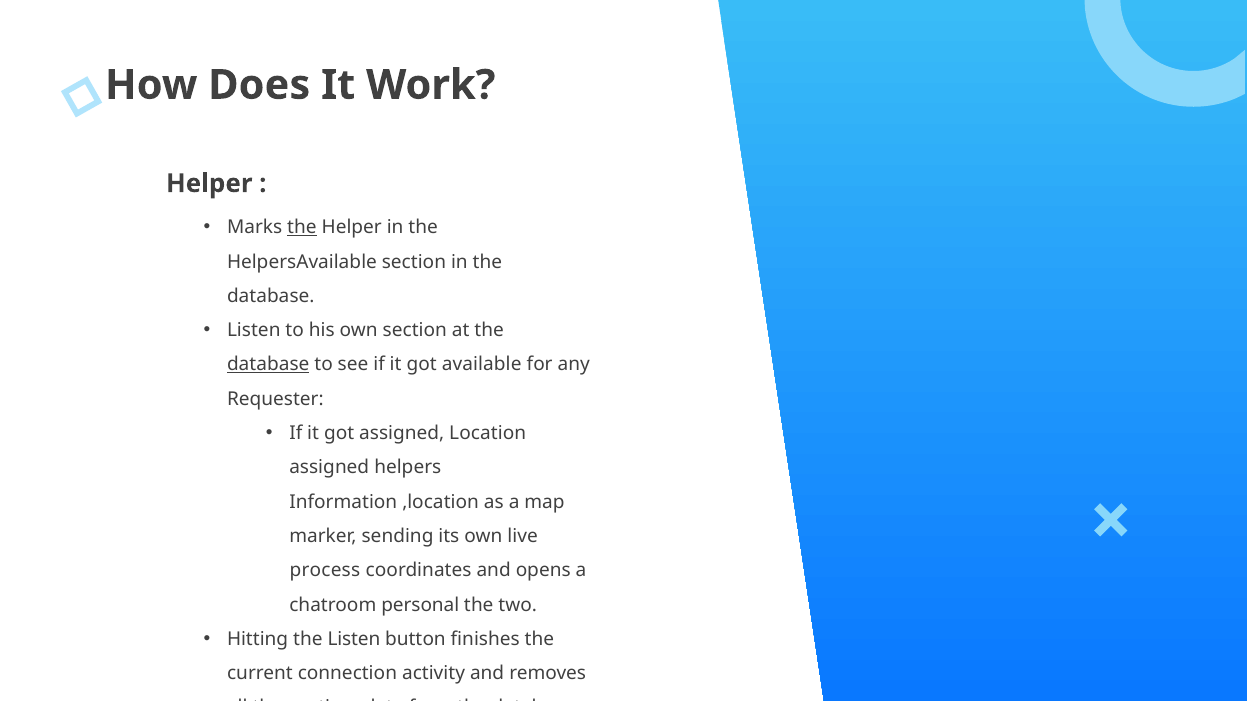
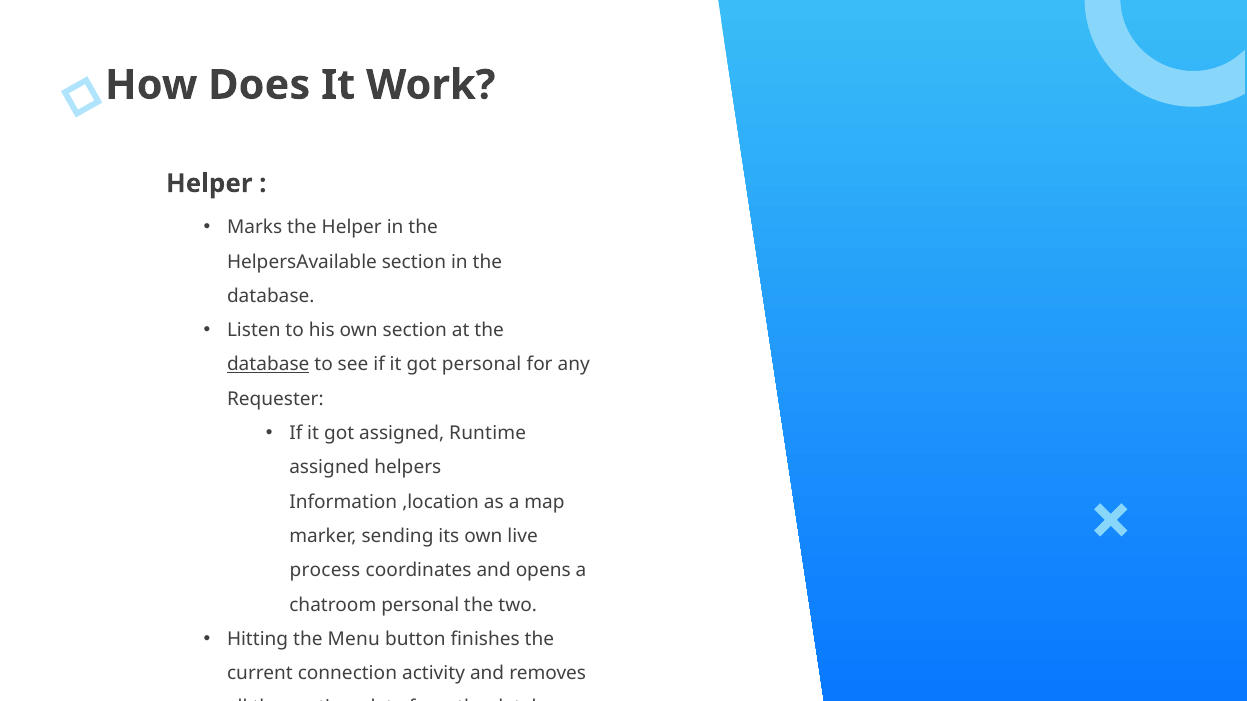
the underline: present -> none (302, 228)
got available: available -> personal (482, 365)
assigned Location: Location -> Runtime (488, 434)
the Listen: Listen -> Menu (354, 639)
